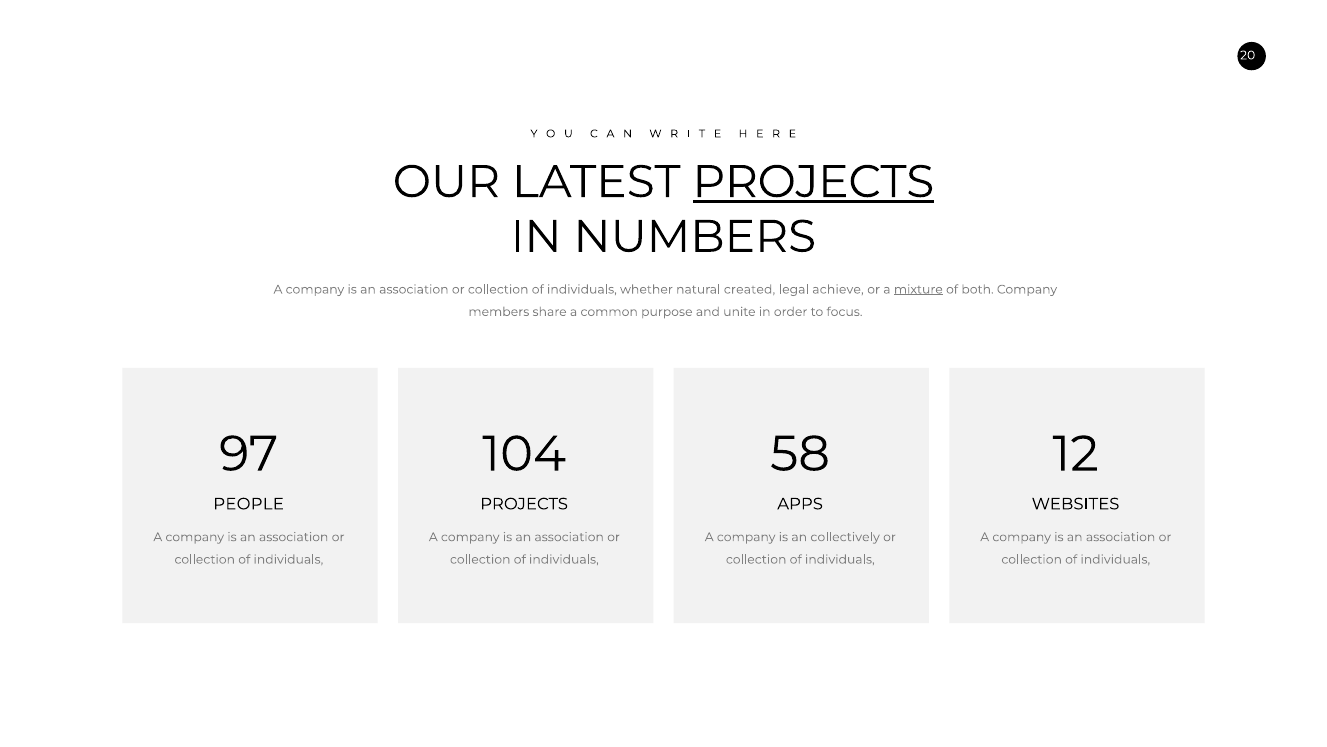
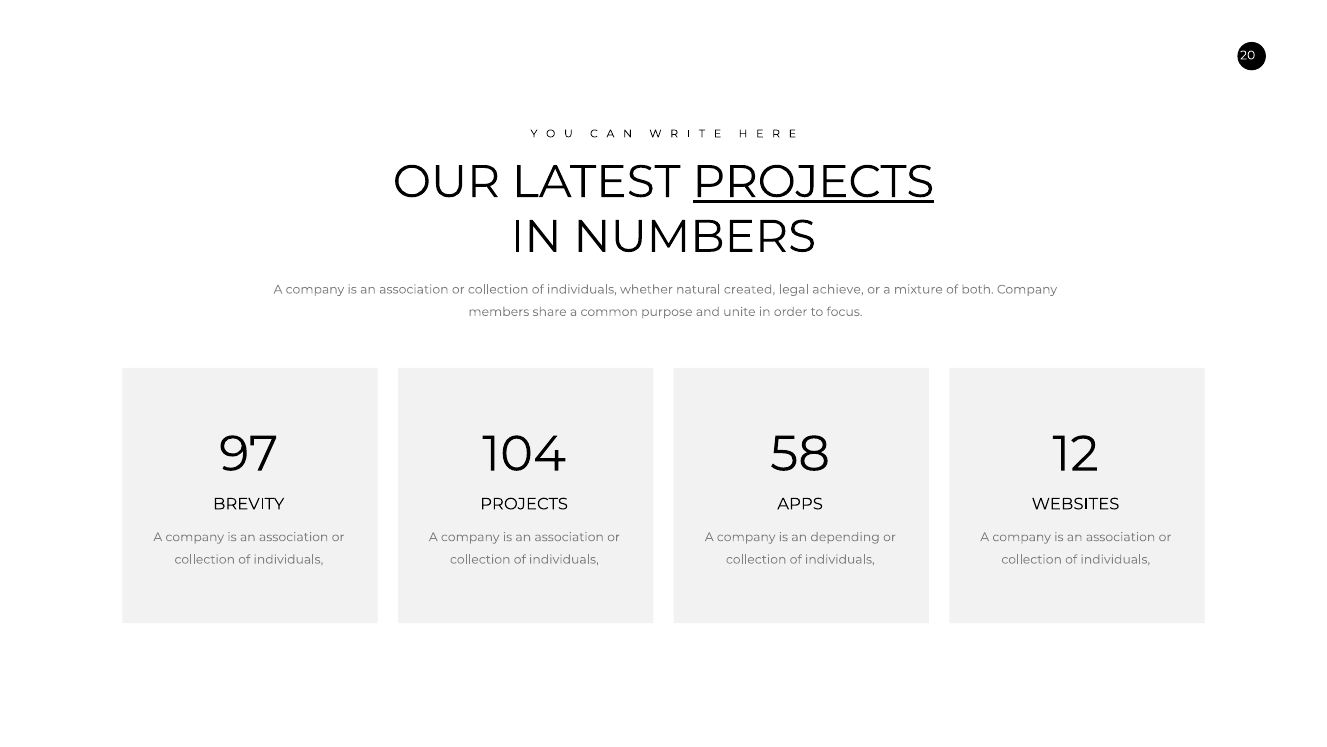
mixture underline: present -> none (918, 289)
PEOPLE: PEOPLE -> BREVITY (249, 504)
collectively: collectively -> depending (845, 537)
